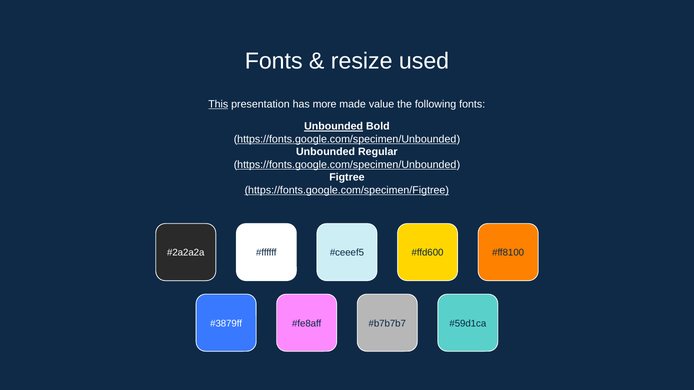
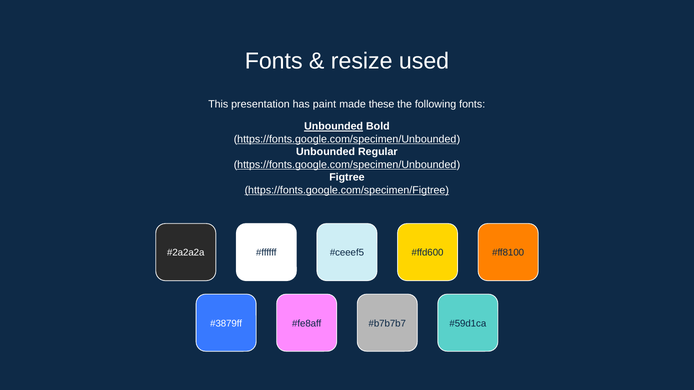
This underline: present -> none (218, 104)
more: more -> paint (324, 104)
value: value -> these (382, 104)
